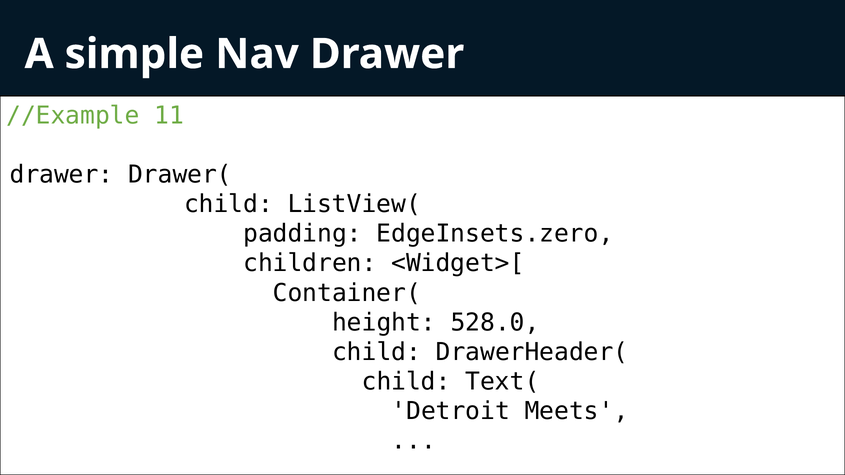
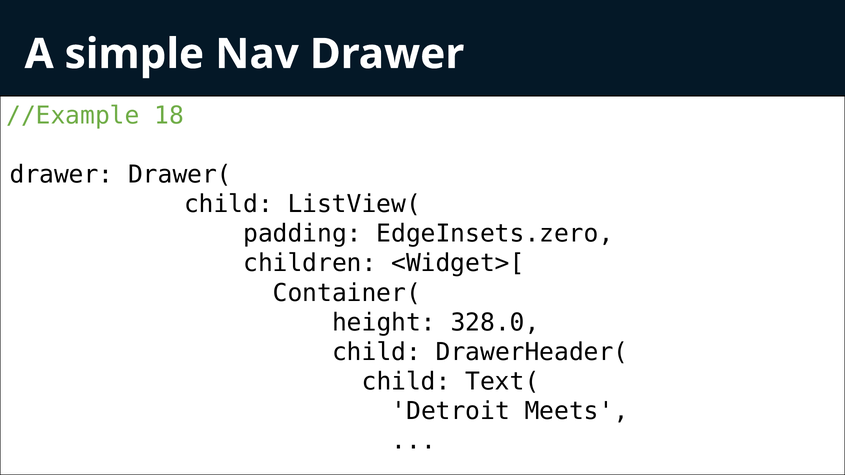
11: 11 -> 18 (169, 116)
528.0: 528.0 -> 328.0 (495, 323)
